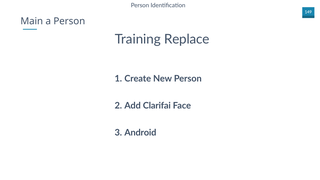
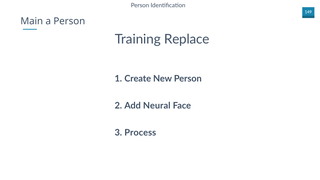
Clarifai: Clarifai -> Neural (157, 106)
Android: Android -> Process (140, 133)
